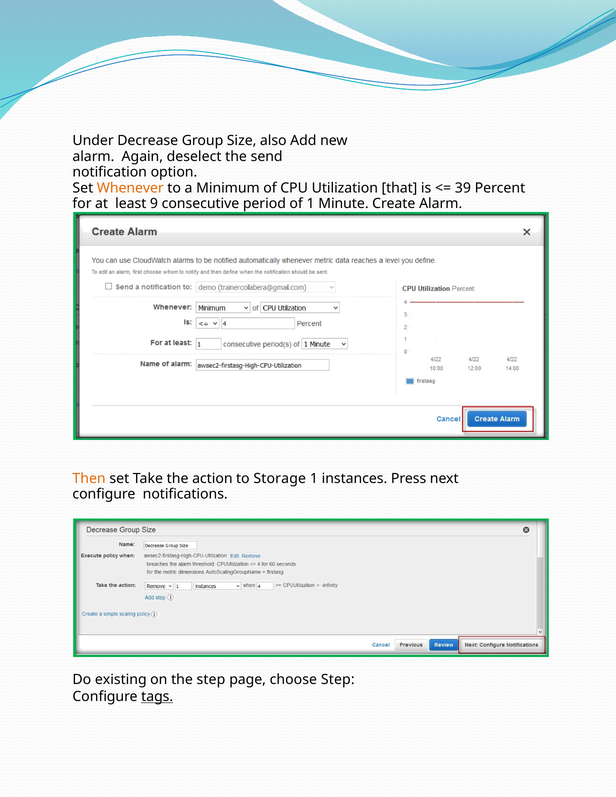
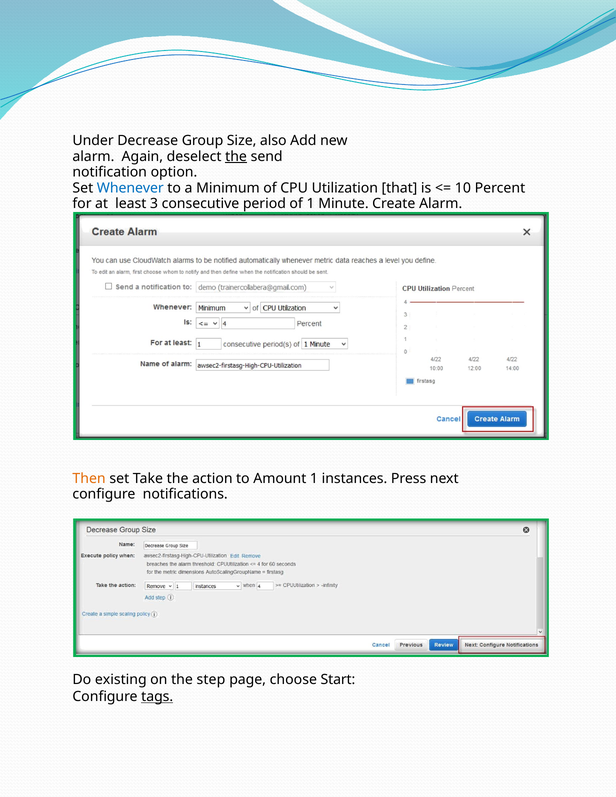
the underline: none -> present (236, 156)
Whenever colour: orange -> blue (130, 188)
39: 39 -> 10 (463, 188)
9: 9 -> 3 (154, 204)
Storage: Storage -> Amount (280, 479)
choose Step: Step -> Start (338, 680)
